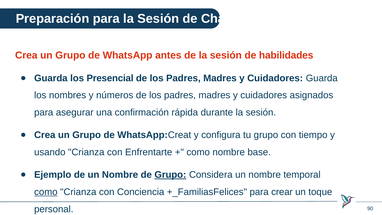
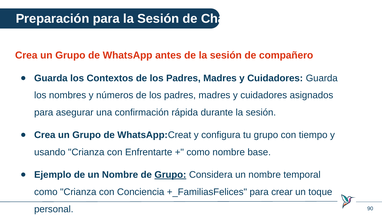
habilidades: habilidades -> compañero (286, 55)
Presencial: Presencial -> Contextos (110, 78)
como underline: present -> none (46, 192)
